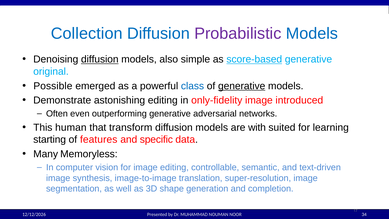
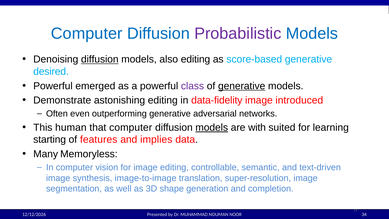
Collection: Collection -> Computer (87, 34)
also simple: simple -> editing (196, 59)
score-based underline: present -> none (254, 59)
original: original -> desired (51, 71)
Possible: Possible -> Powerful (53, 86)
class colour: blue -> purple (193, 86)
only-fidelity: only-fidelity -> data-fidelity (217, 100)
that transform: transform -> computer (131, 127)
models underline: none -> present (212, 127)
specific: specific -> implies (156, 140)
